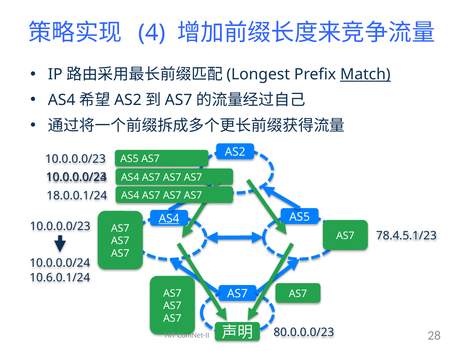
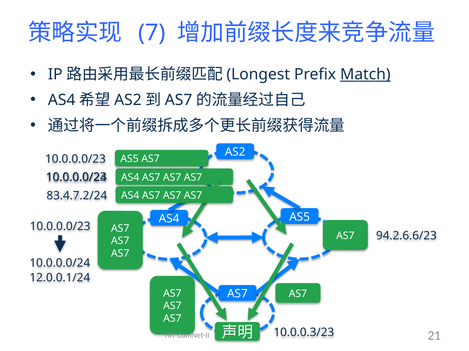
4: 4 -> 7 (152, 33)
18.0.0.1/24: 18.0.0.1/24 -> 83.4.7.2/24 (77, 196)
AS4 underline: present -> none (169, 219)
78.4.5.1/23: 78.4.5.1/23 -> 94.2.6.6/23 (406, 236)
10.6.0.1/24: 10.6.0.1/24 -> 12.0.0.1/24 (60, 278)
80.0.0.0/23: 80.0.0.0/23 -> 10.0.0.3/23 (304, 333)
28: 28 -> 21 (434, 336)
